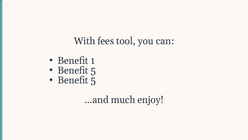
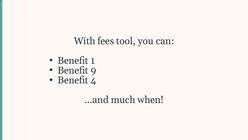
5: 5 -> 9 (93, 70)
5: 5 -> 4 (93, 80)
enjoy: enjoy -> when (151, 100)
